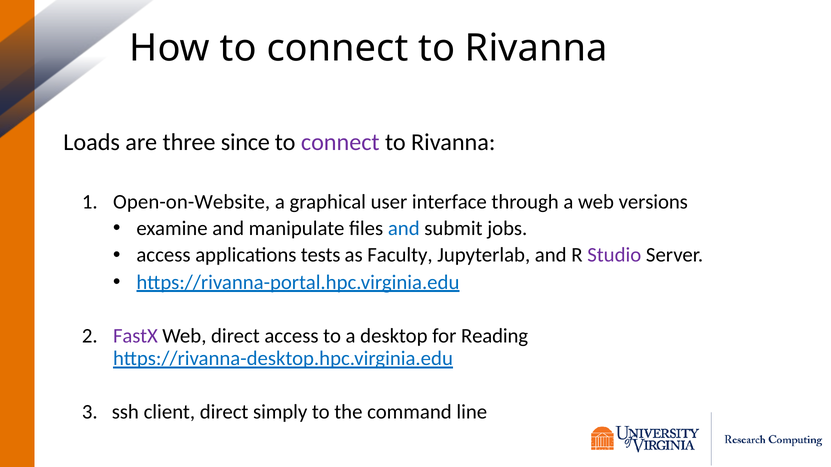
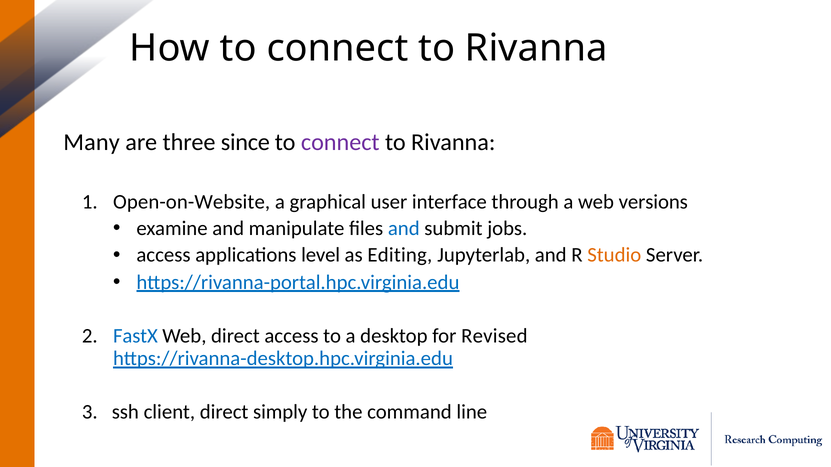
Loads: Loads -> Many (92, 142)
tests: tests -> level (321, 255)
Faculty: Faculty -> Editing (400, 255)
Studio colour: purple -> orange (614, 255)
FastX colour: purple -> blue (135, 336)
Reading: Reading -> Revised (494, 336)
